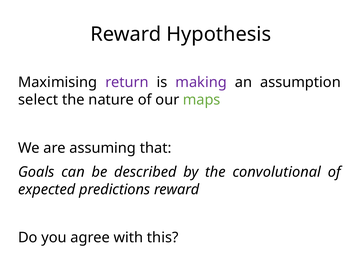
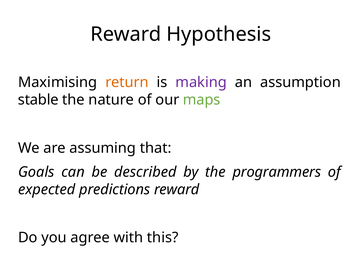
return colour: purple -> orange (127, 82)
select: select -> stable (38, 100)
convolutional: convolutional -> programmers (277, 172)
